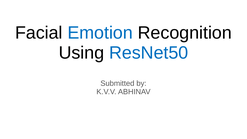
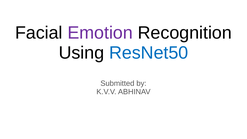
Emotion colour: blue -> purple (100, 33)
